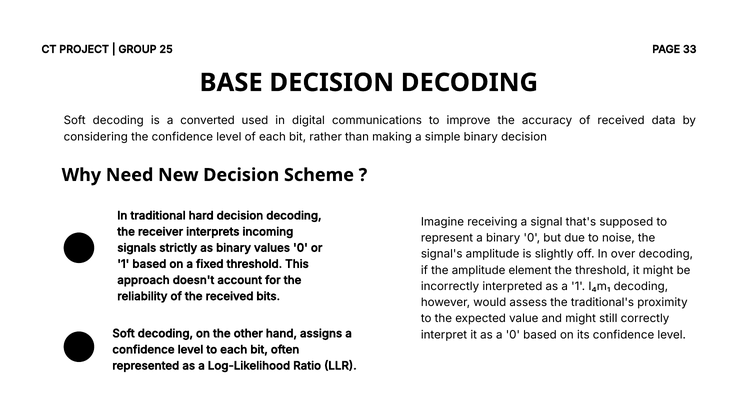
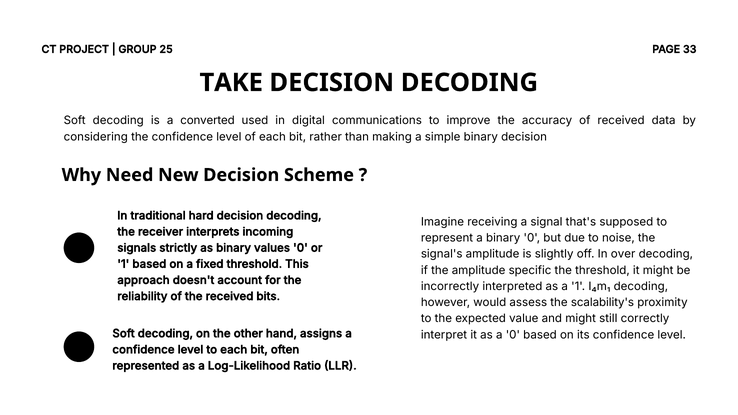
BASE: BASE -> TAKE (231, 83)
element: element -> specific (530, 270)
traditional's: traditional's -> scalability's (602, 303)
